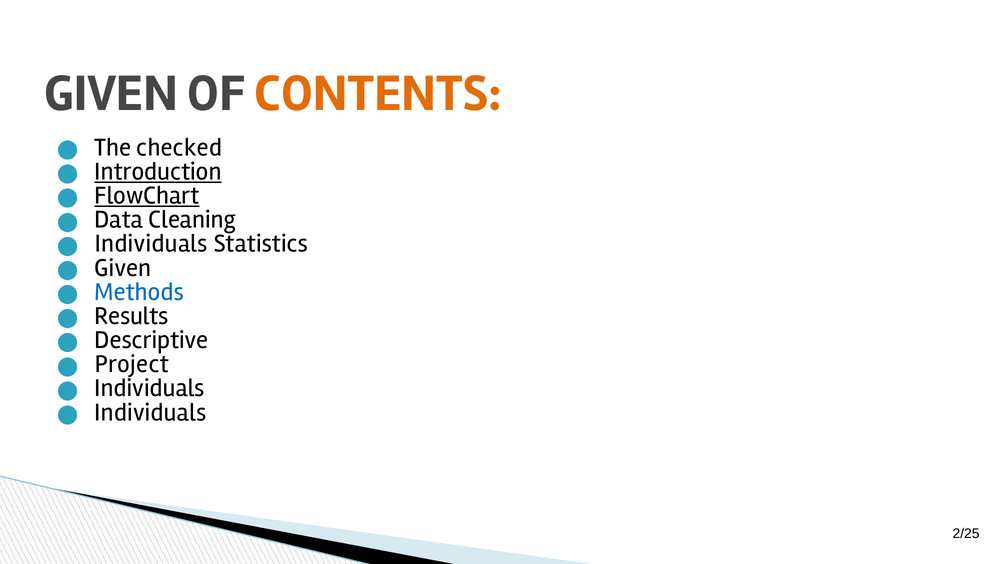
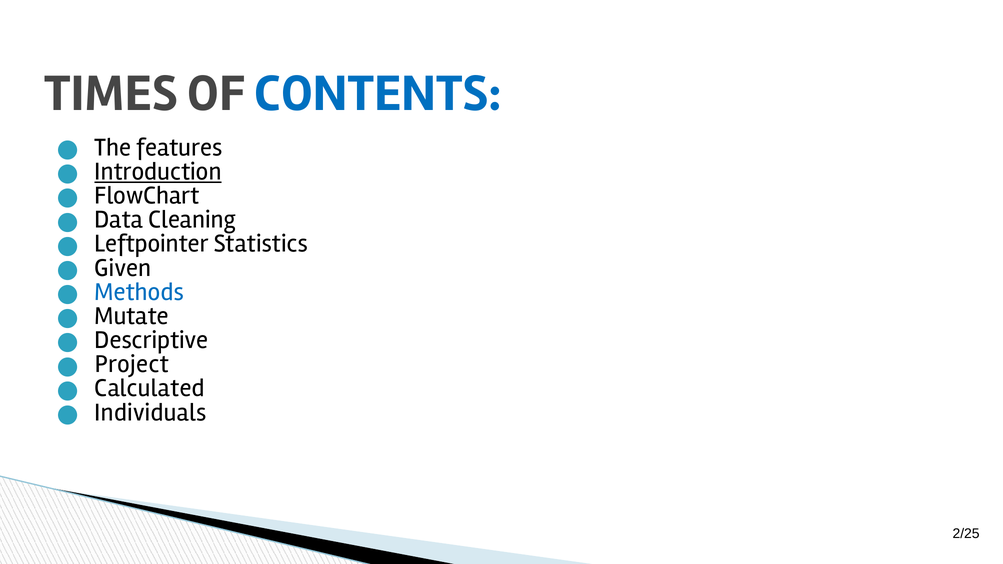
GIVEN: GIVEN -> TIMES (111, 93)
CONTENTS colour: orange -> blue (378, 93)
checked: checked -> features (179, 147)
FlowChart underline: present -> none (147, 196)
Individuals: Individuals -> Leftpointer (151, 244)
Results: Results -> Mutate (131, 316)
Individuals: Individuals -> Calculated (150, 388)
